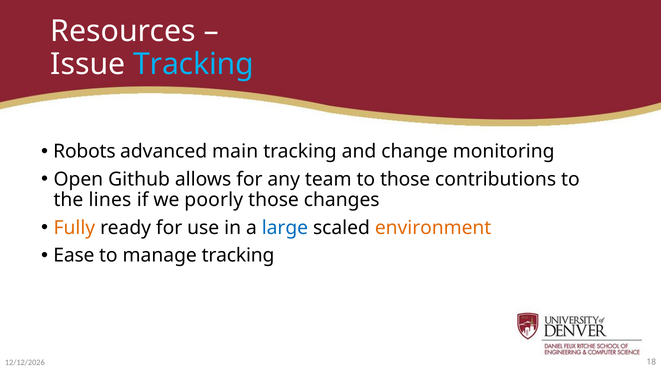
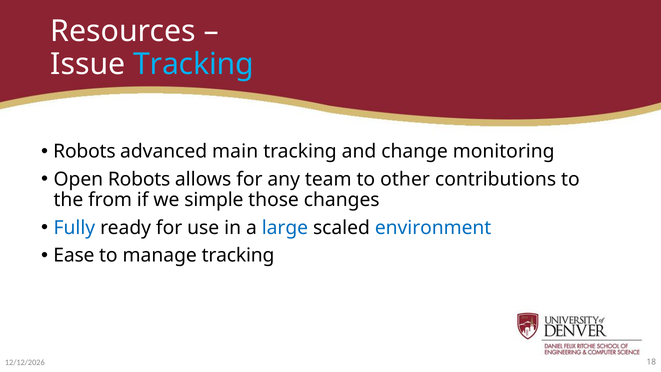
Open Github: Github -> Robots (139, 179)
to those: those -> other (405, 179)
lines: lines -> from (110, 200)
poorly: poorly -> simple (214, 200)
Fully colour: orange -> blue (74, 228)
environment colour: orange -> blue (433, 228)
